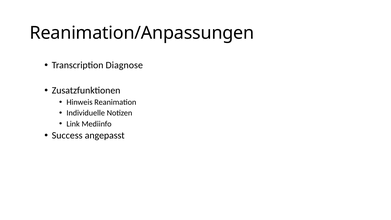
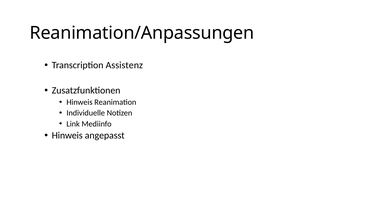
Diagnose: Diagnose -> Assistenz (124, 65)
Success: Success -> Hinweis (67, 135)
